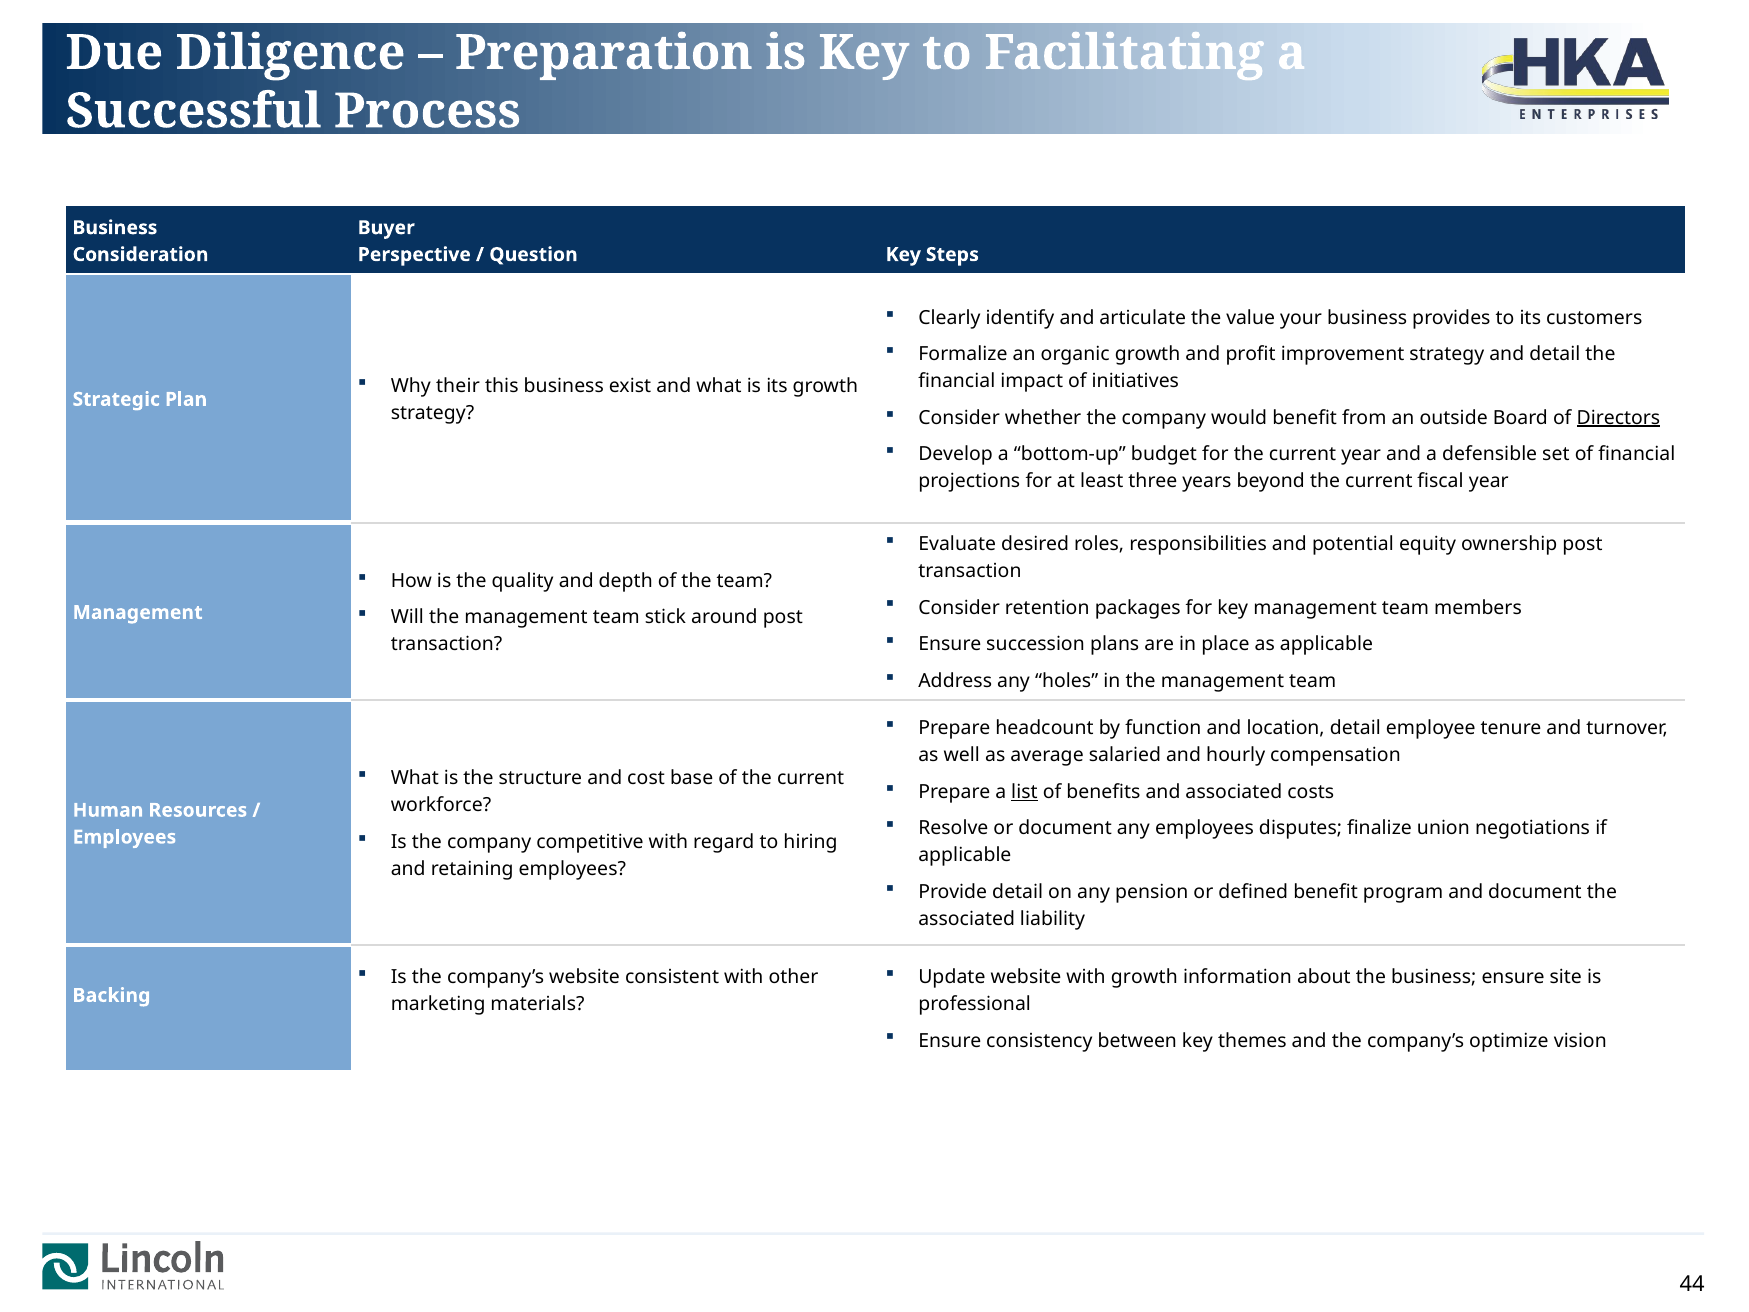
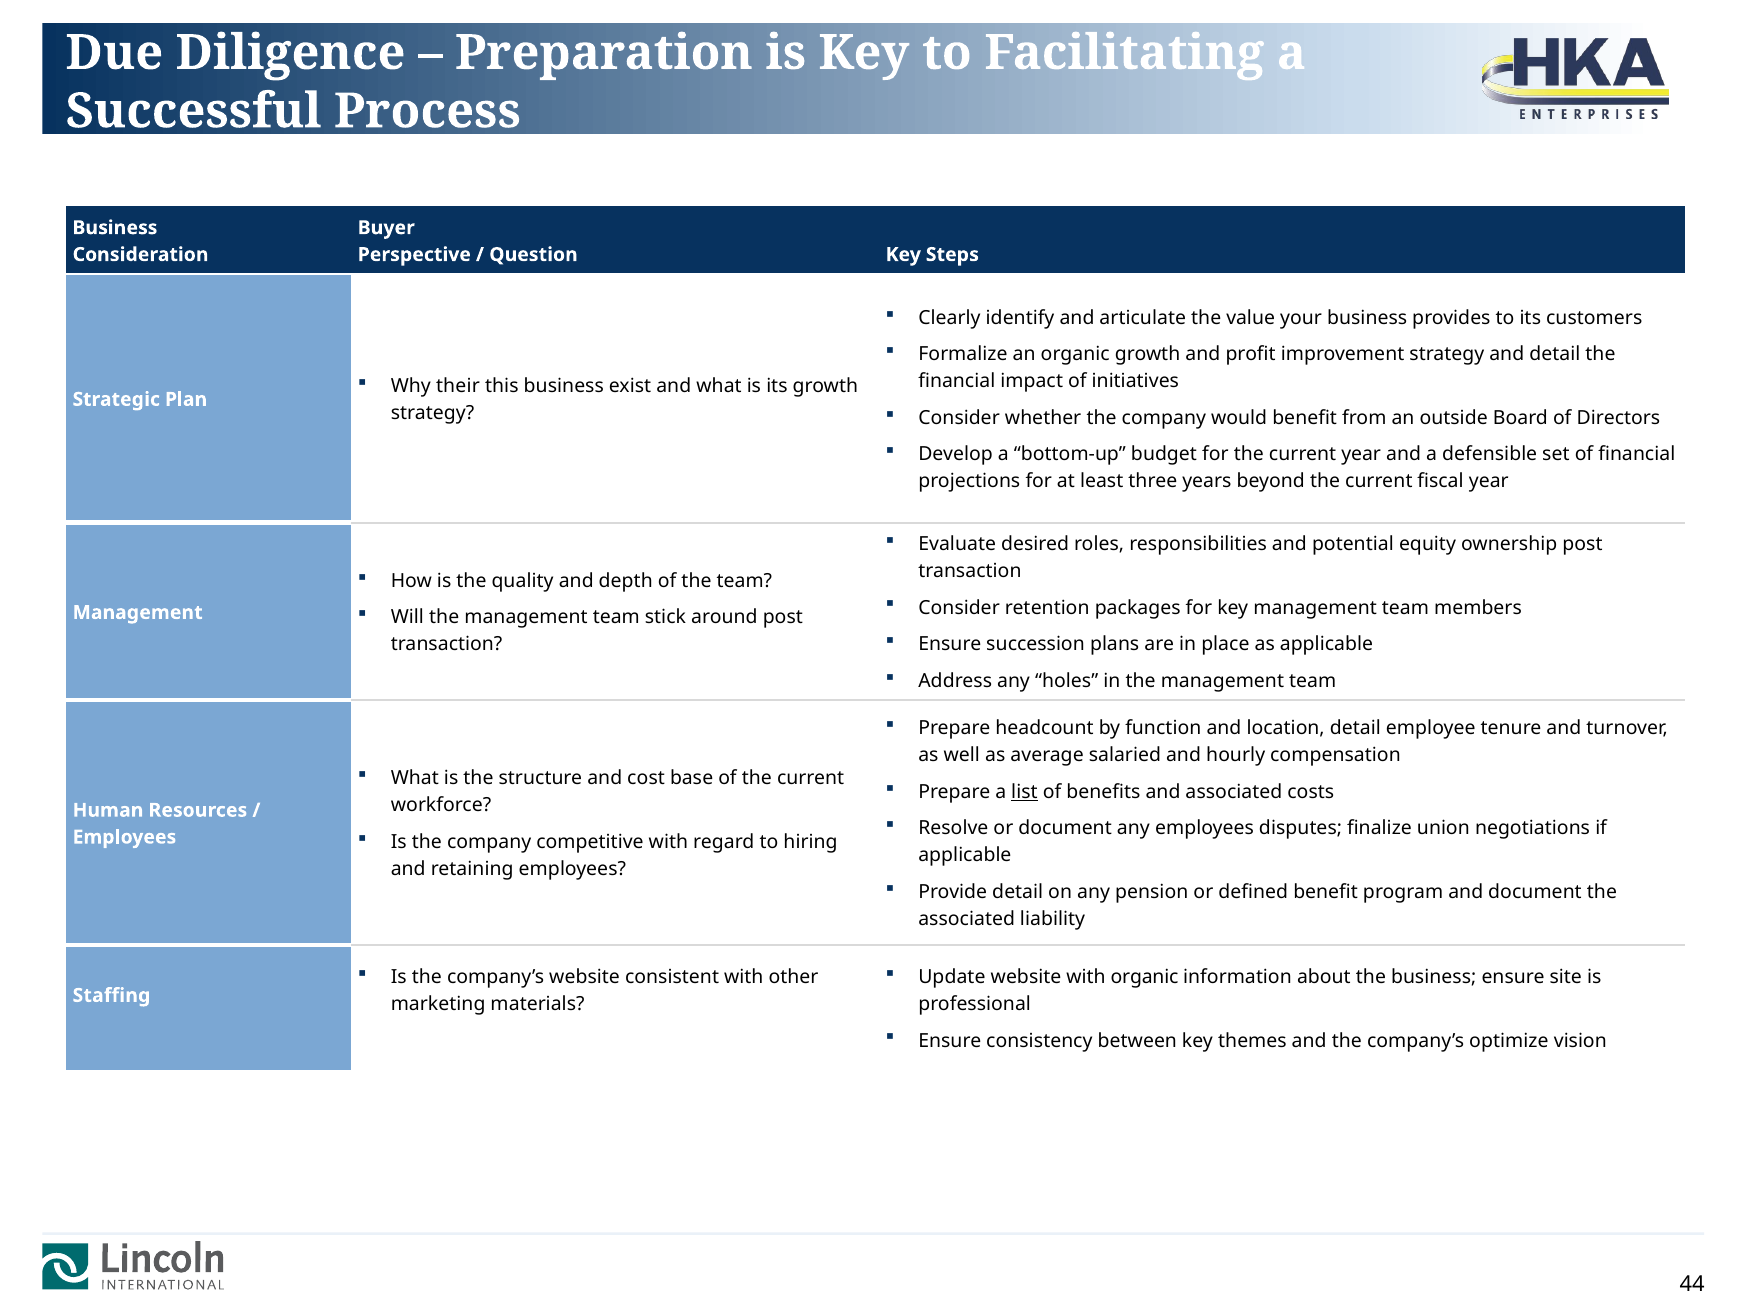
Directors underline: present -> none (1618, 418)
with growth: growth -> organic (1145, 977)
Backing: Backing -> Staffing (111, 995)
